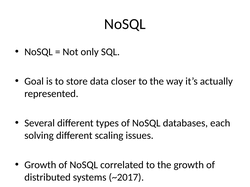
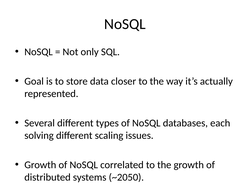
~2017: ~2017 -> ~2050 (126, 178)
